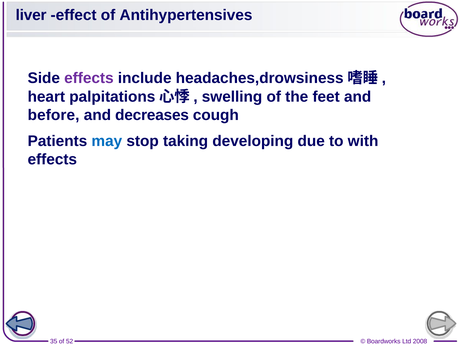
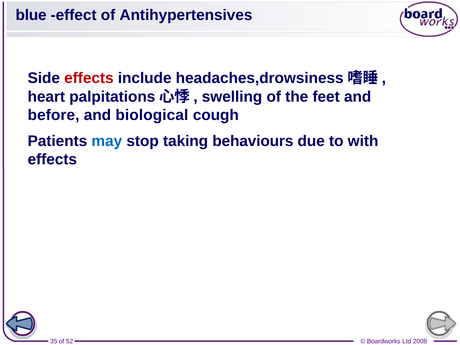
liver: liver -> blue (31, 15)
effects colour: purple -> red (89, 78)
decreases: decreases -> biological (152, 115)
developing: developing -> behaviours (253, 141)
